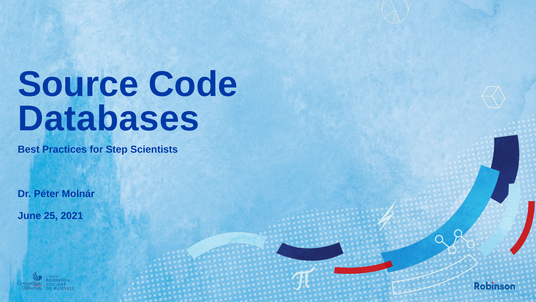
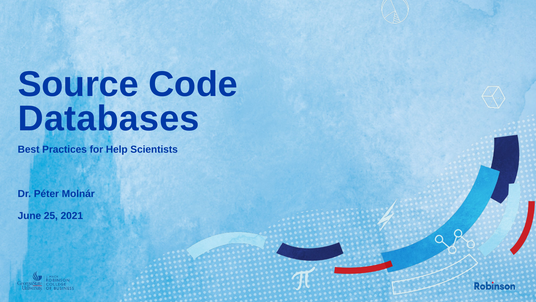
Step: Step -> Help (117, 149)
